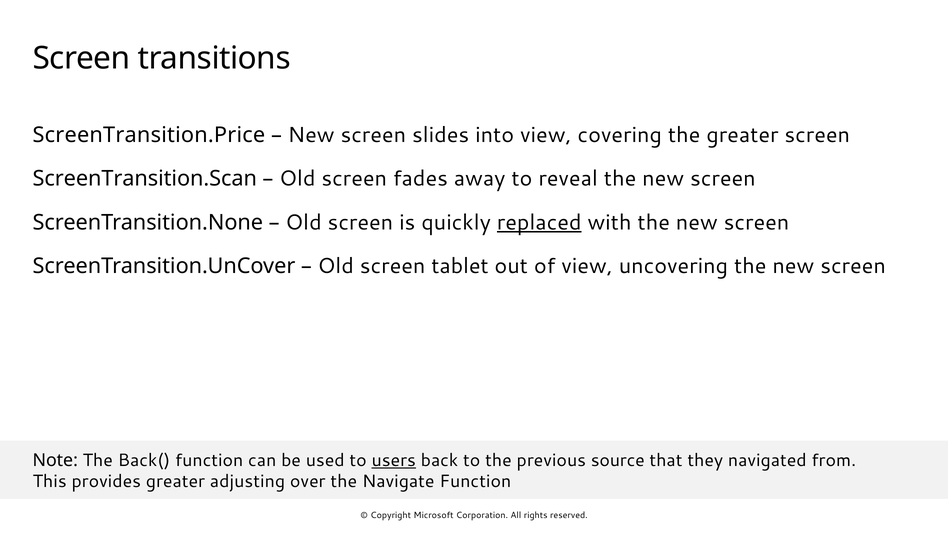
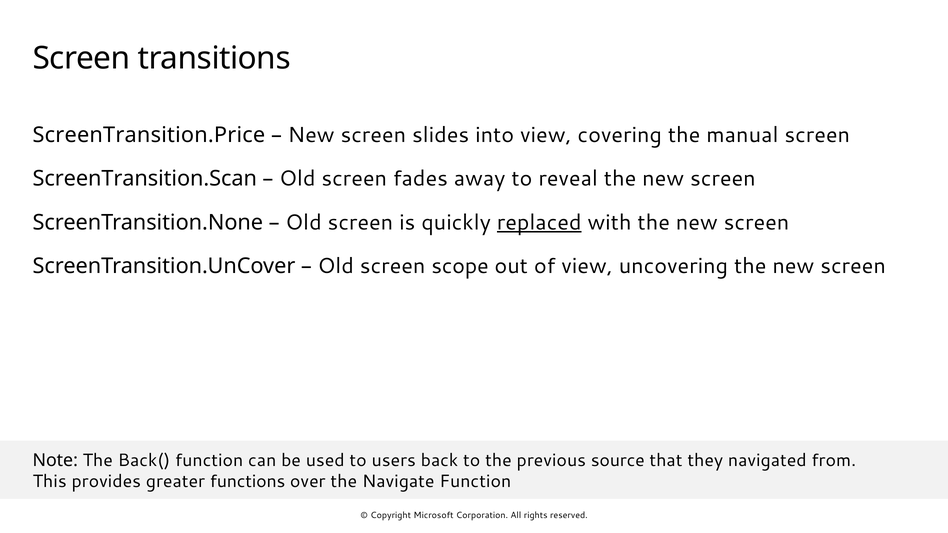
the greater: greater -> manual (742, 135)
tablet: tablet -> scope (460, 266)
users underline: present -> none (394, 461)
adjusting: adjusting -> functions (248, 482)
